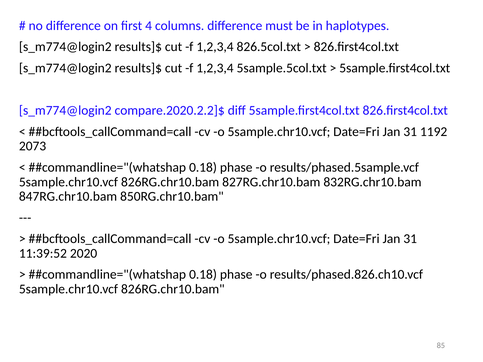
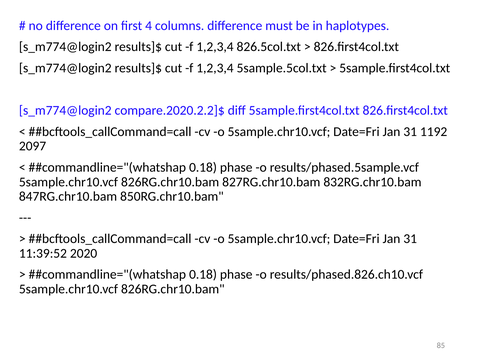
2073: 2073 -> 2097 (33, 146)
